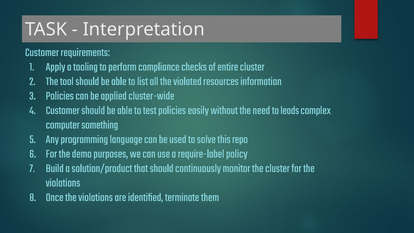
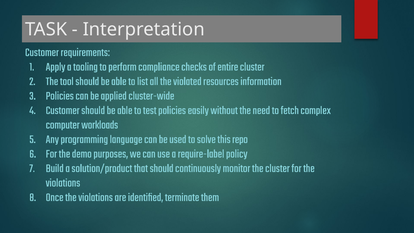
leads: leads -> fetch (290, 110)
something: something -> workloads (100, 125)
